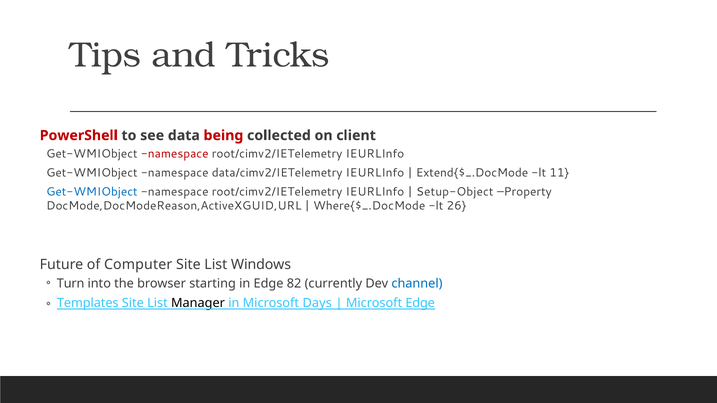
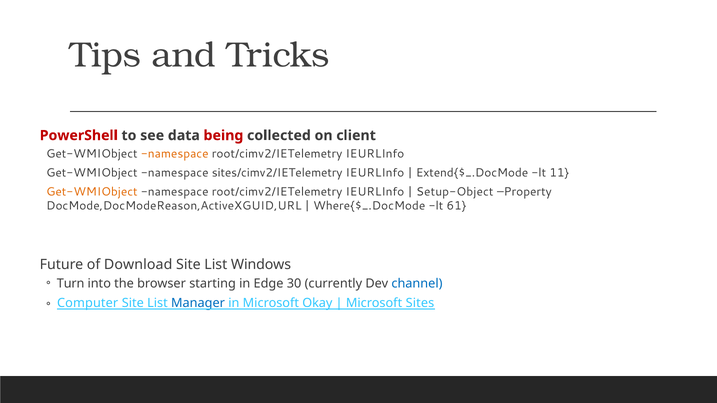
namespace colour: red -> orange (175, 154)
data/cimv2/IETelemetry: data/cimv2/IETelemetry -> sites/cimv2/IETelemetry (277, 173)
Get-WMIObject colour: blue -> orange (92, 192)
26: 26 -> 61 (457, 206)
Computer: Computer -> Download (138, 265)
82: 82 -> 30 (294, 284)
Templates: Templates -> Computer (88, 303)
Manager colour: black -> blue (198, 303)
Days: Days -> Okay (317, 303)
Microsoft Edge: Edge -> Sites (420, 303)
